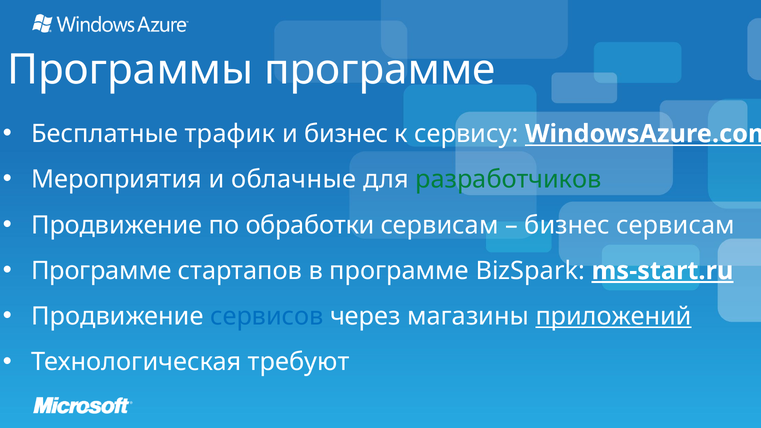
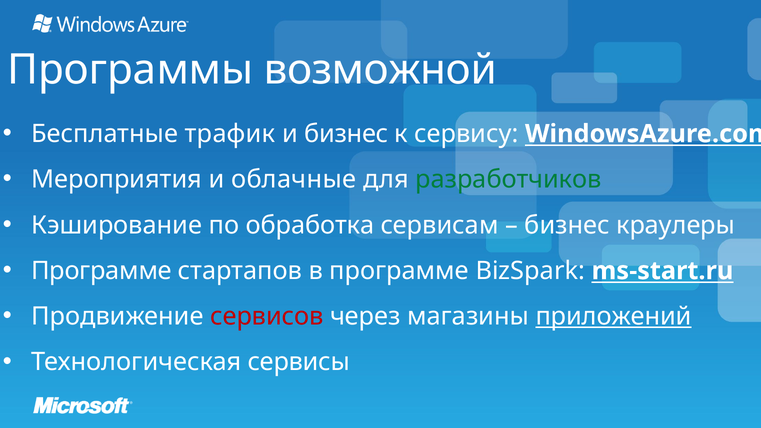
Программы программе: программе -> возможной (380, 70)
Продвижение: Продвижение -> Кэширование (117, 225)
обработки: обработки -> обработка (310, 225)
бизнес сервисам: сервисам -> краулеры (676, 225)
ms-start.ru underline: present -> none (662, 271)
сервисов colour: blue -> red (267, 316)
требуют: требуют -> сервисы (299, 362)
